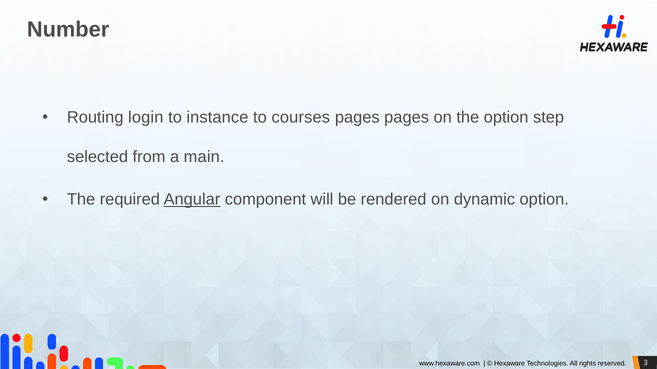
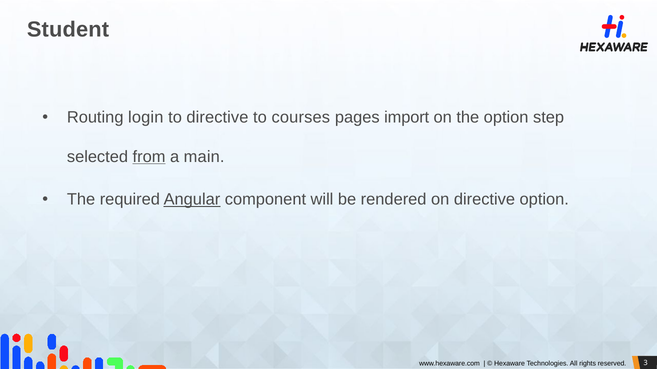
Number: Number -> Student (68, 30)
to instance: instance -> directive (217, 118)
pages pages: pages -> import (407, 118)
from underline: none -> present (149, 157)
on dynamic: dynamic -> directive (484, 200)
